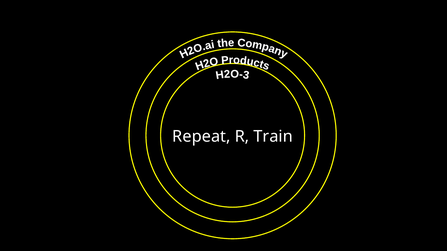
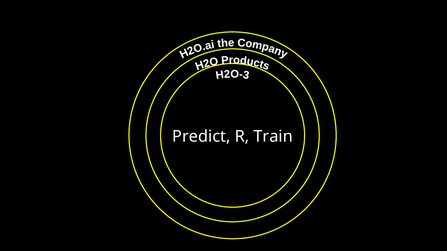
Repeat: Repeat -> Predict (201, 137)
